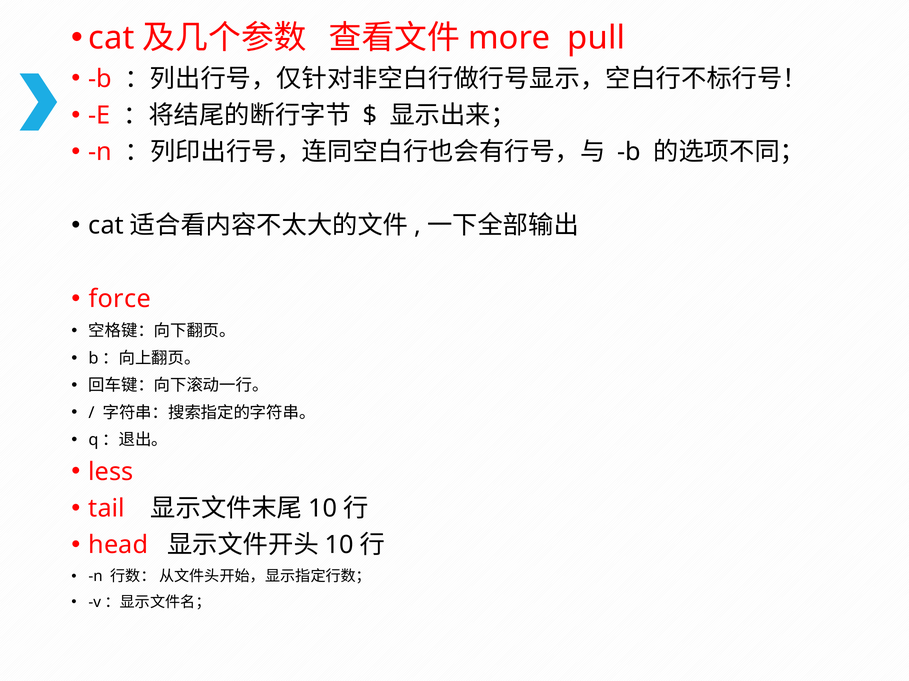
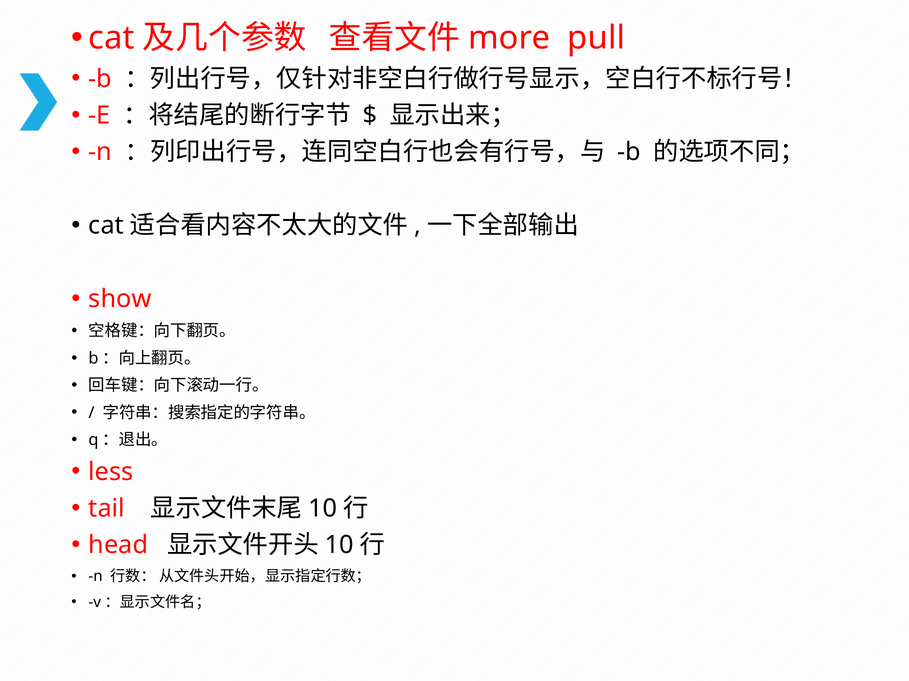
force: force -> show (120, 299)
